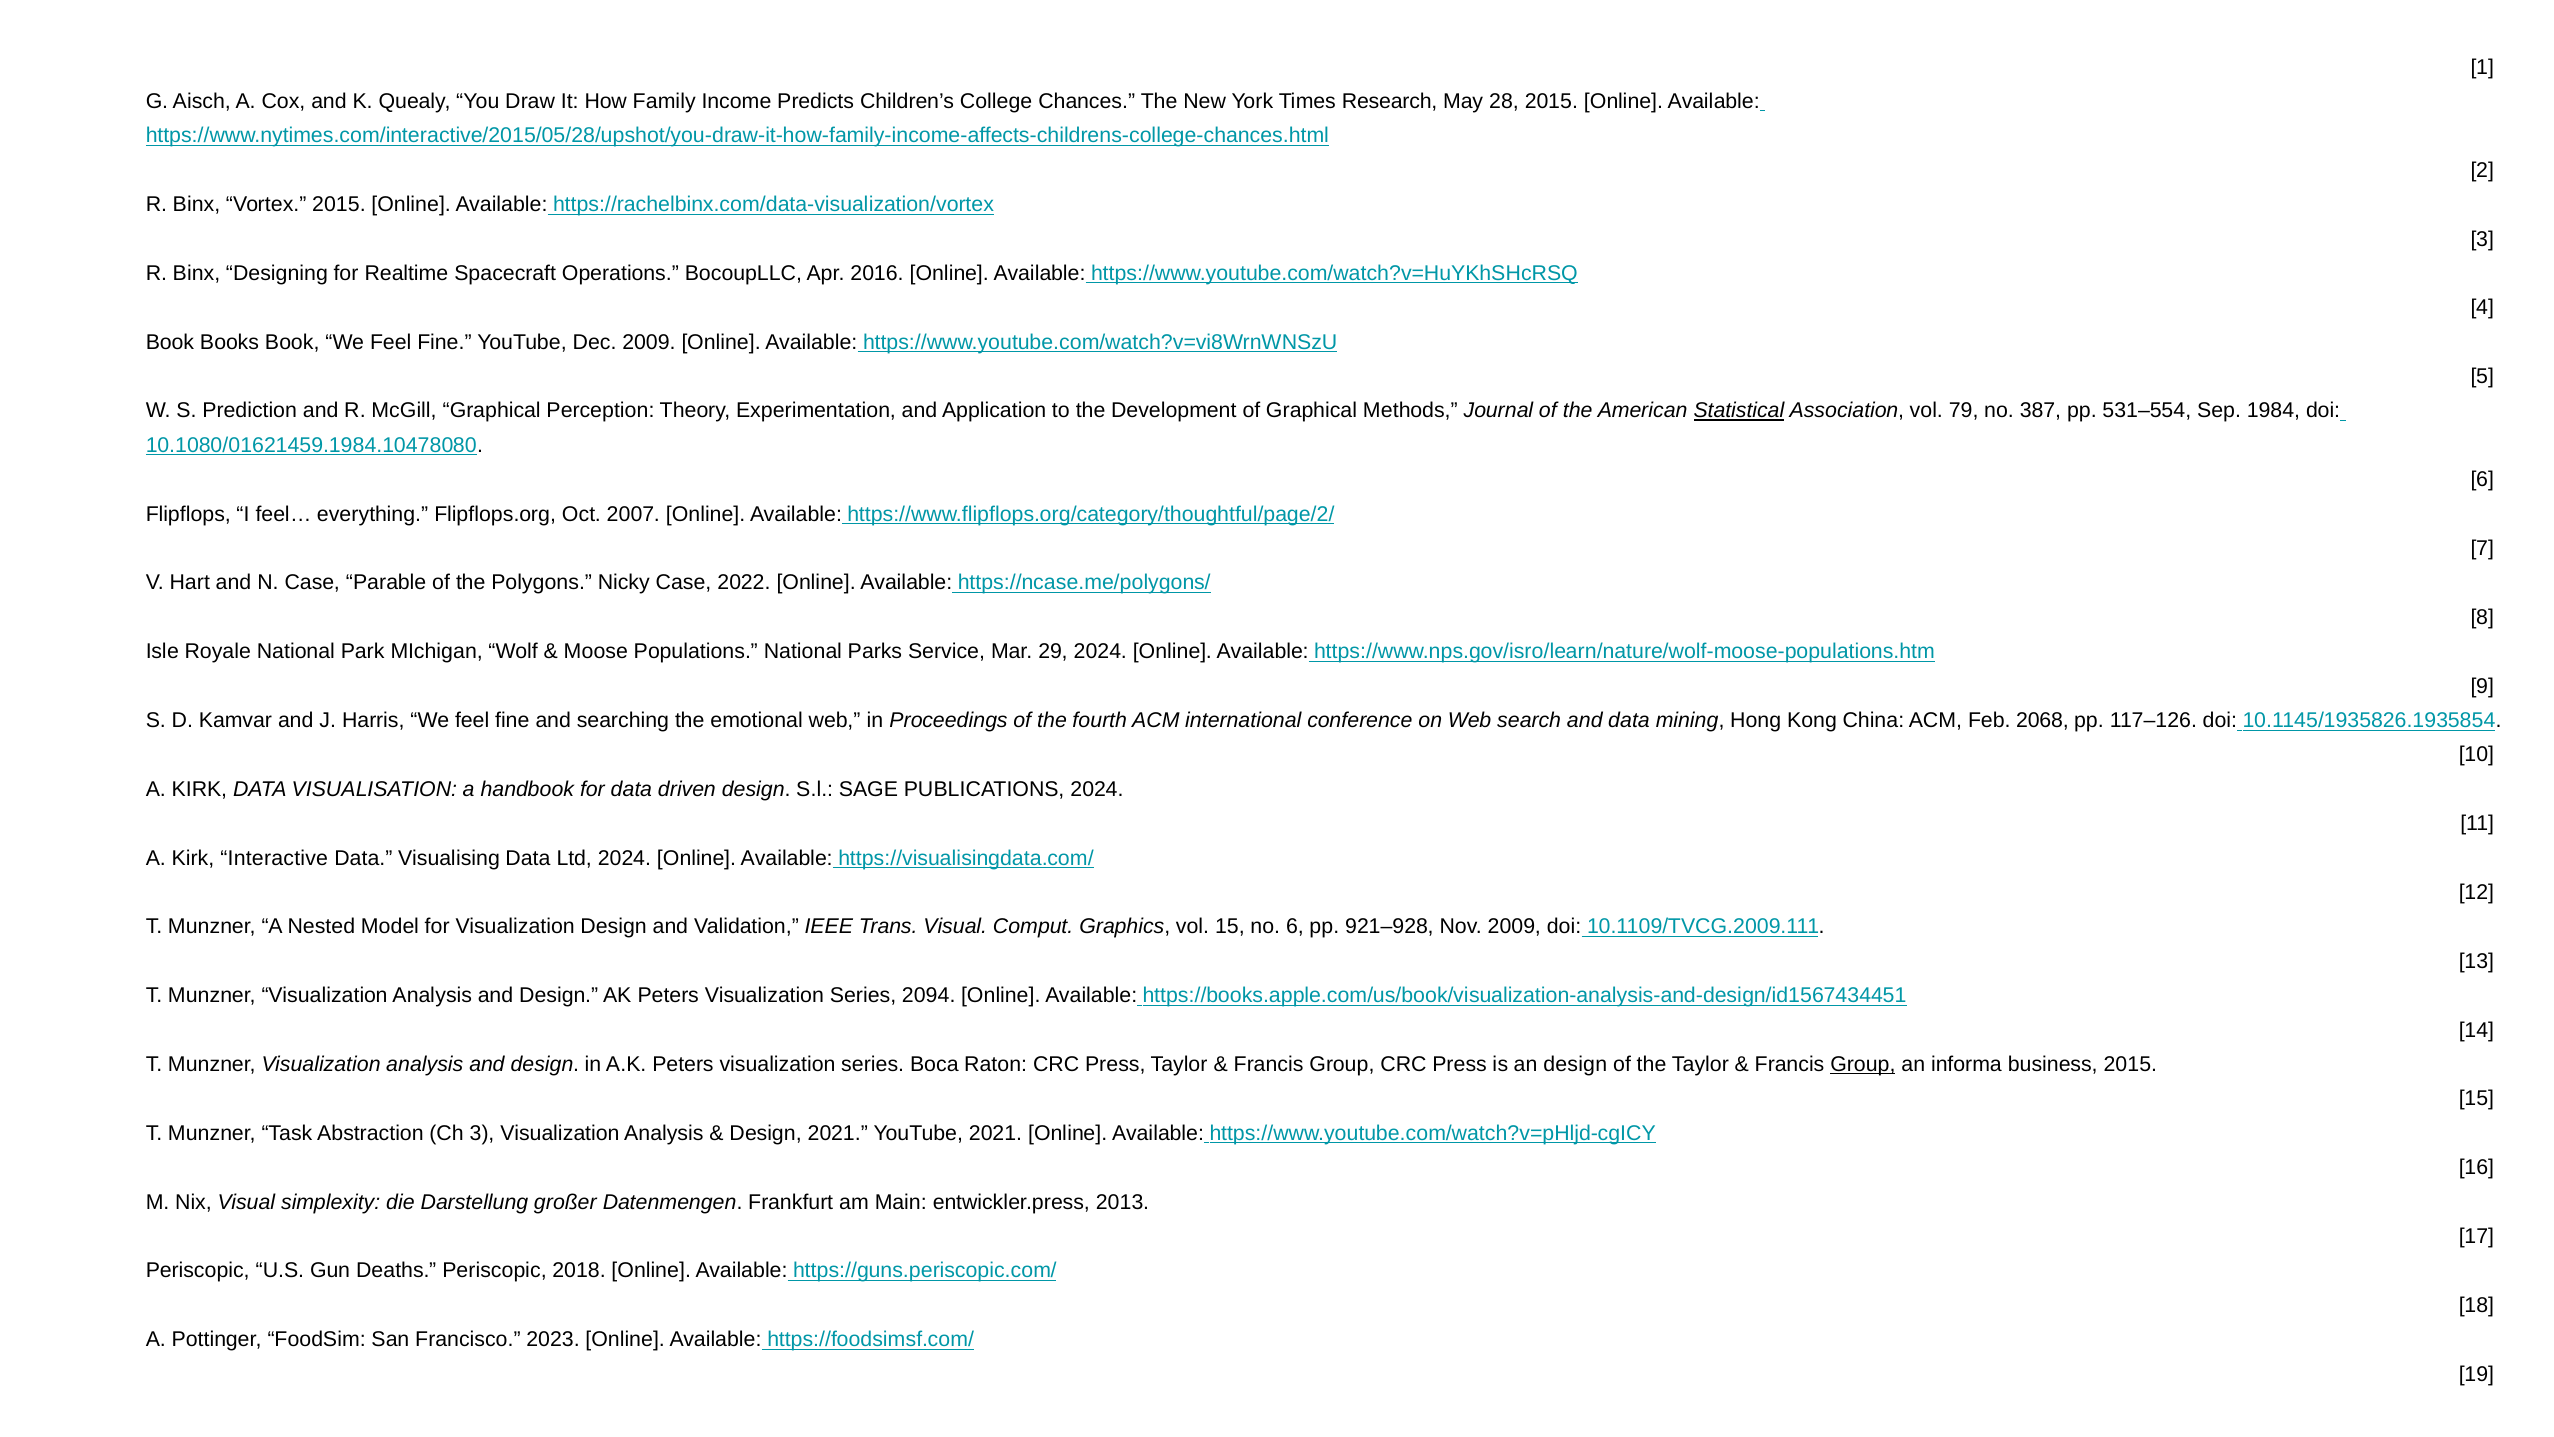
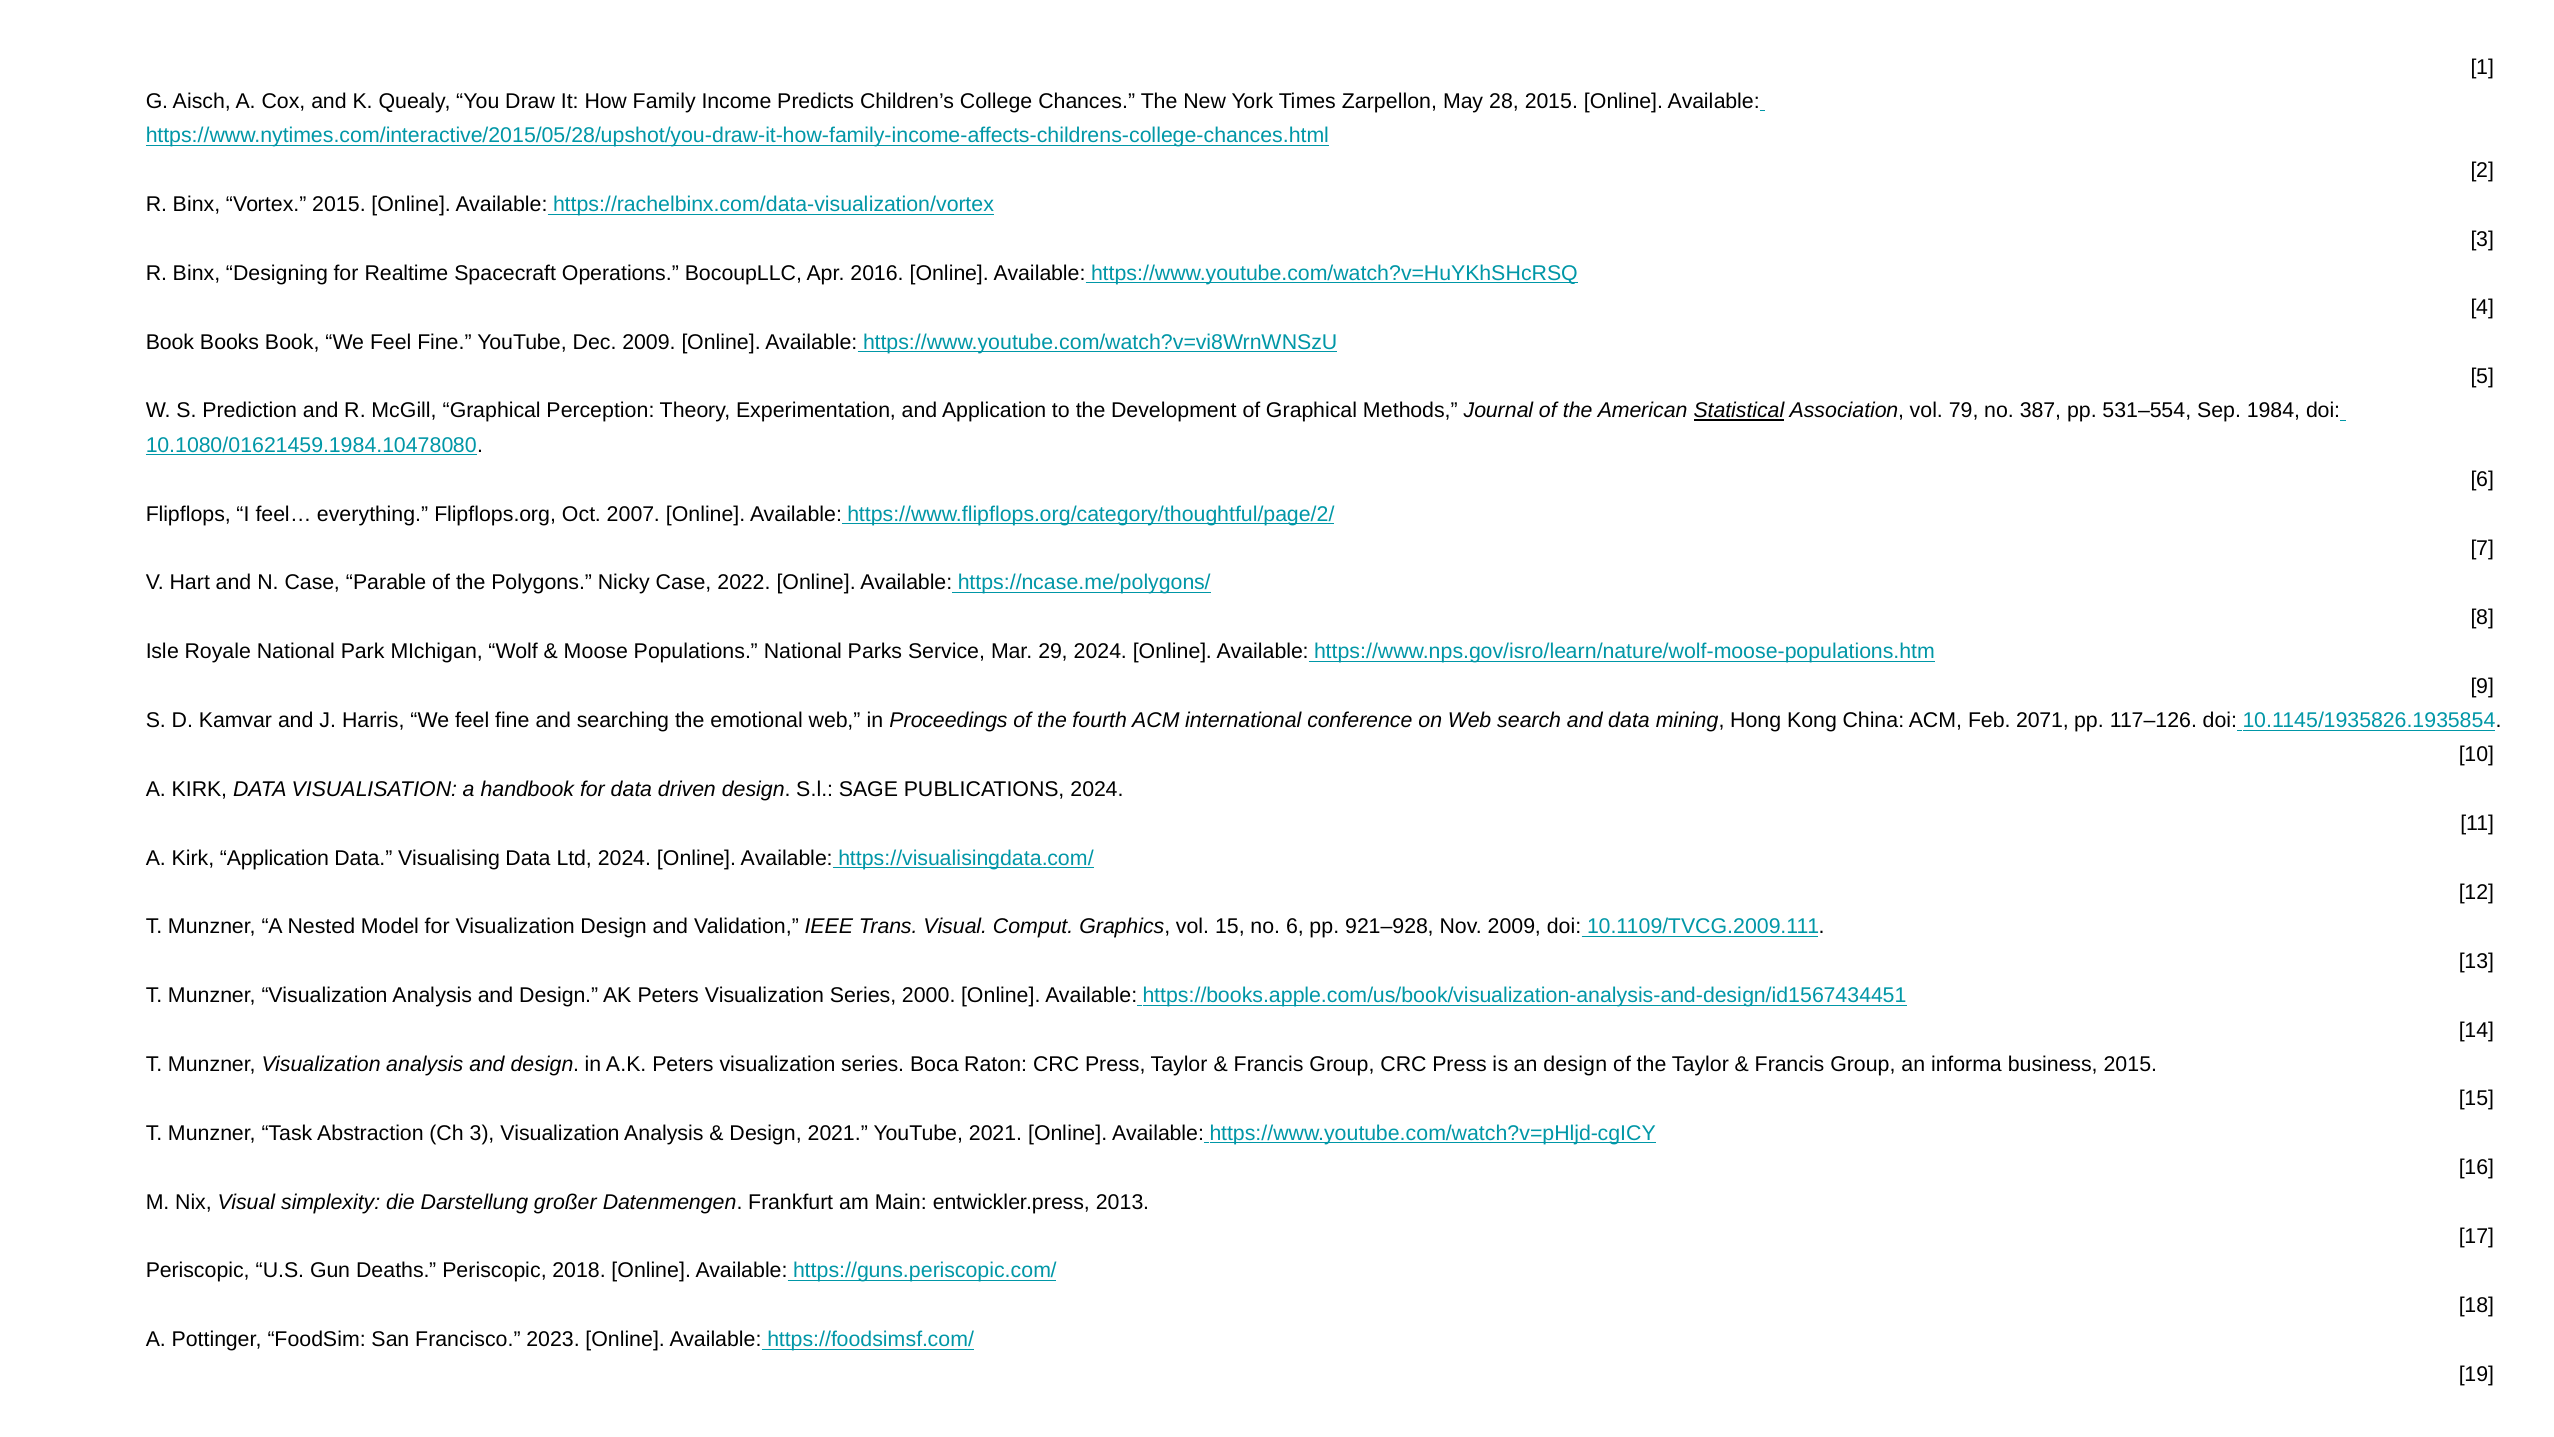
Research: Research -> Zarpellon (1389, 101)
2068: 2068 -> 2071 (2042, 720)
Kirk Interactive: Interactive -> Application (274, 858)
2094: 2094 -> 2000 (929, 995)
Group underline: present -> none (1863, 1064)
